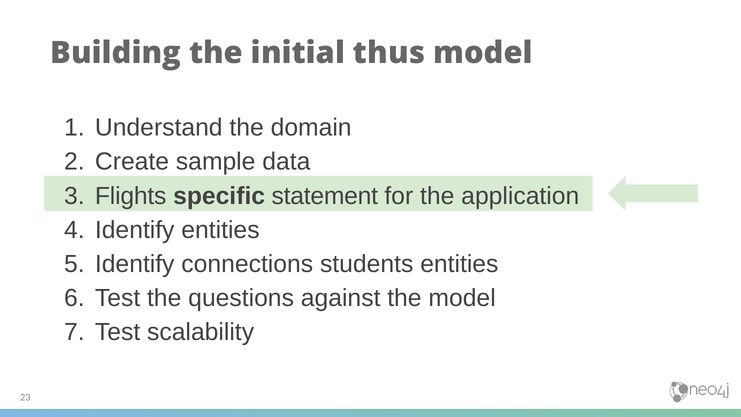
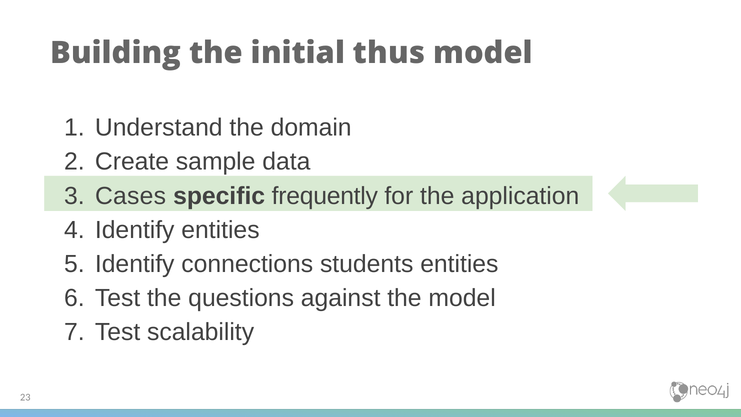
Flights: Flights -> Cases (131, 196)
statement: statement -> frequently (325, 196)
